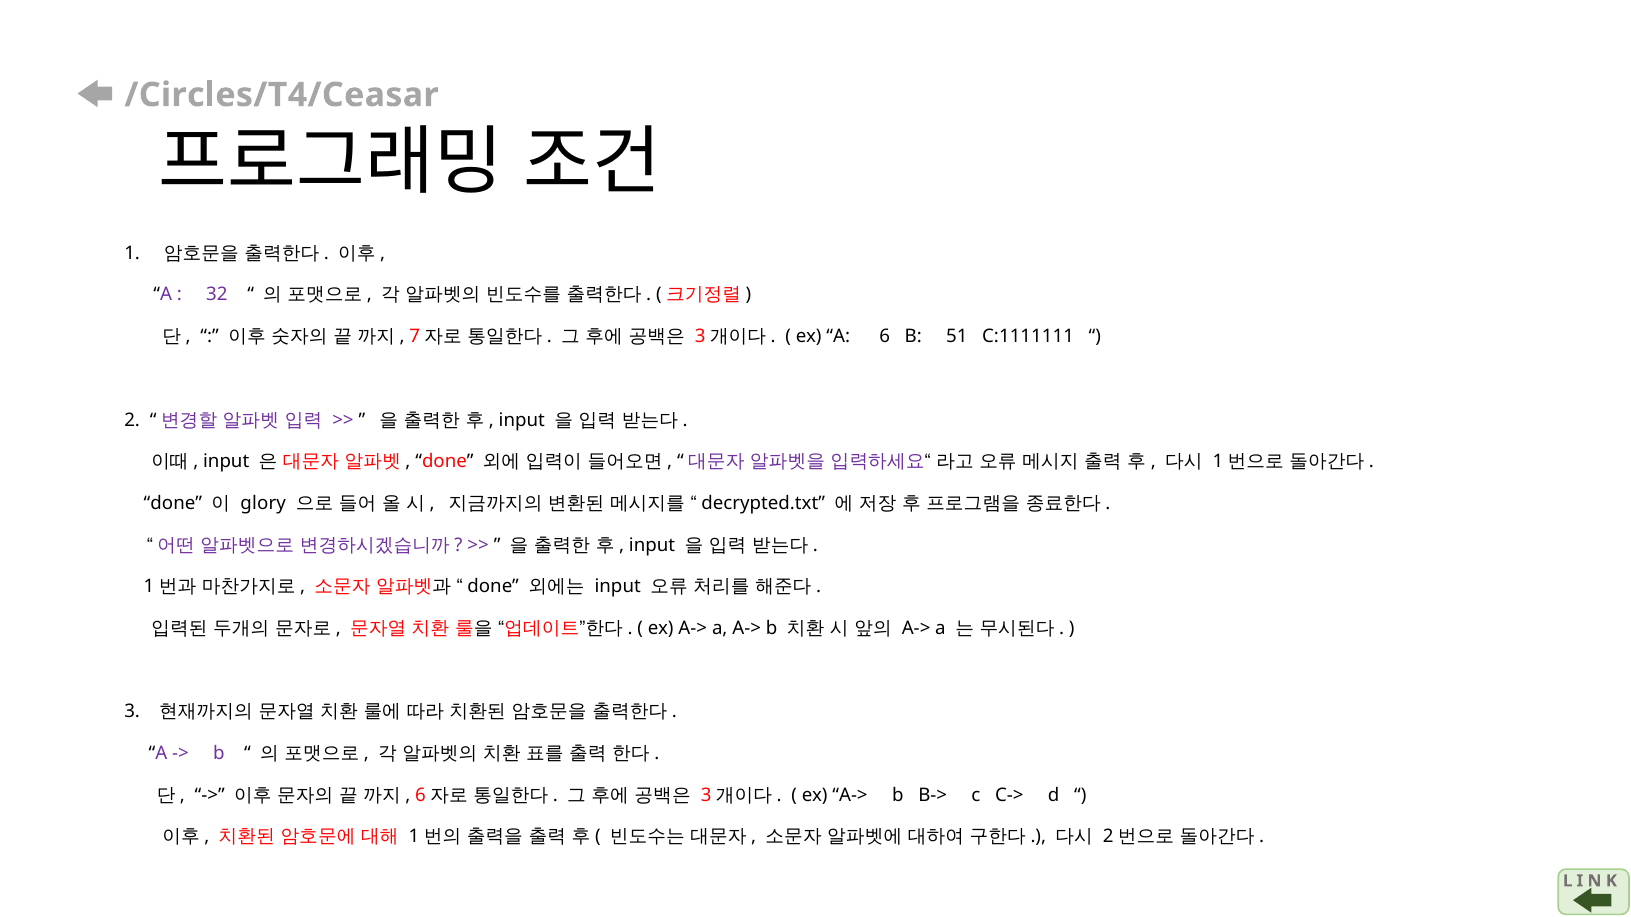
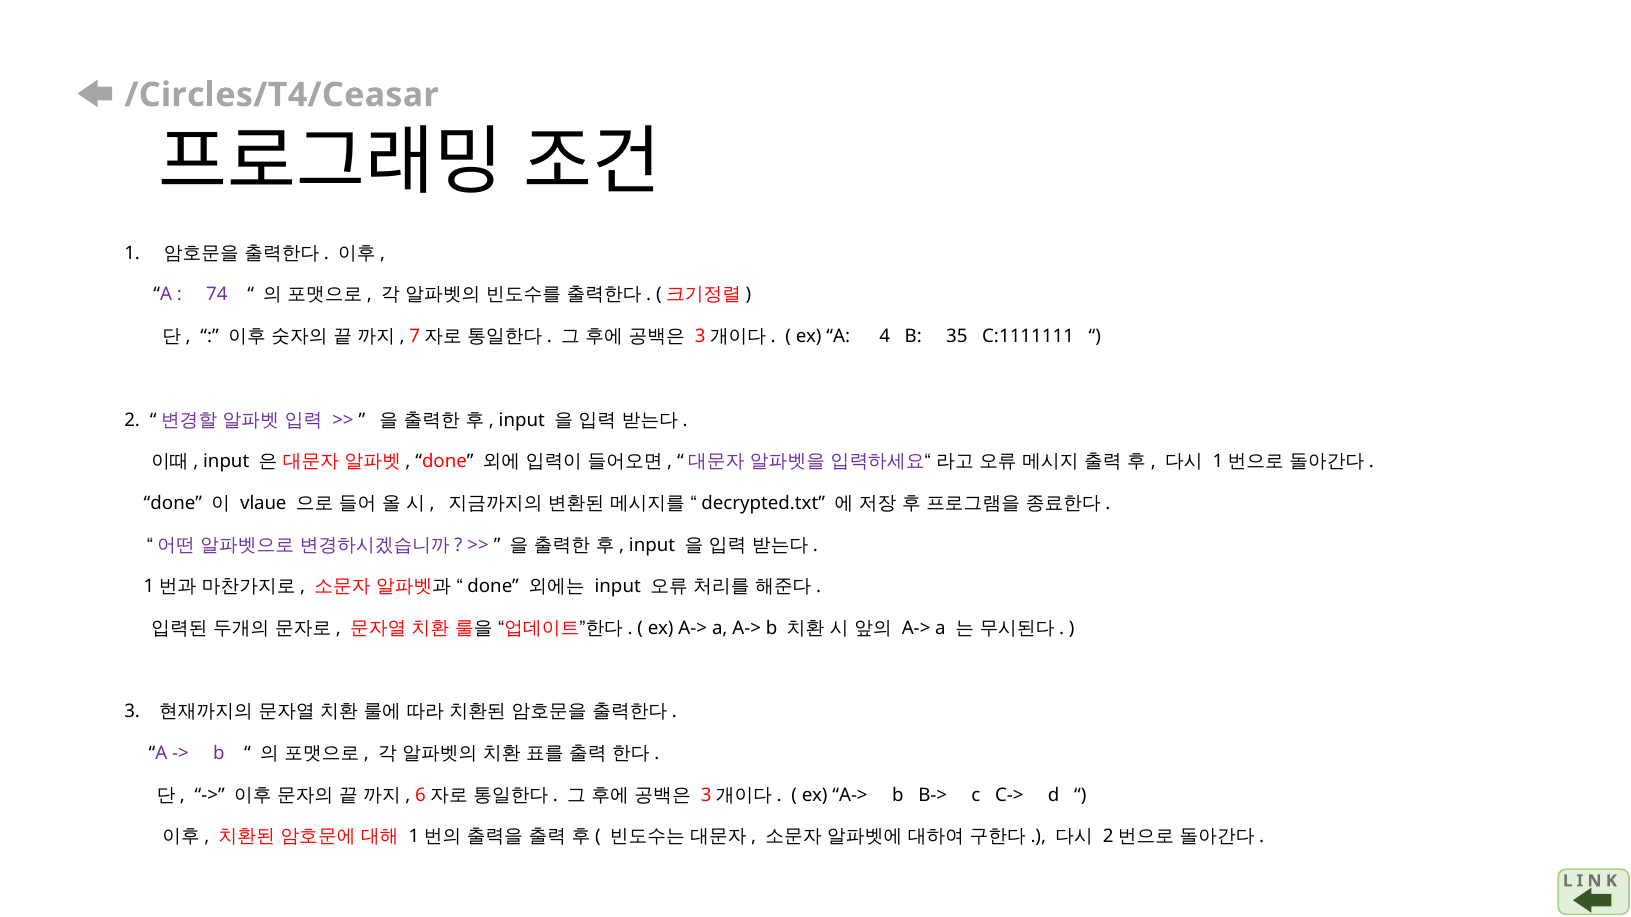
32: 32 -> 74 (217, 295)
6: 6 -> 4 (885, 337)
51: 51 -> 35 (957, 337)
glory: glory -> vlaue (263, 503)
